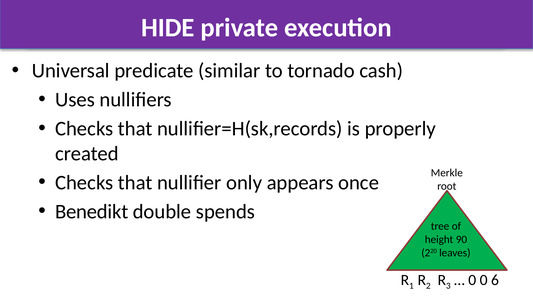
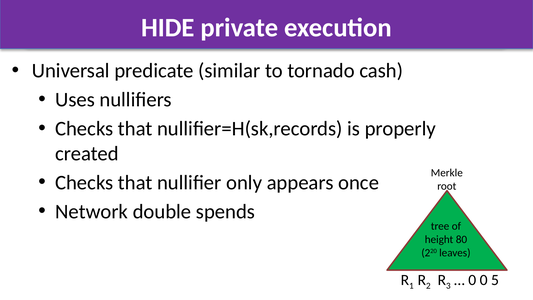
Benedikt: Benedikt -> Network (92, 211)
90: 90 -> 80 (461, 239)
6: 6 -> 5 (495, 280)
